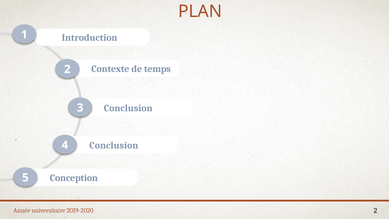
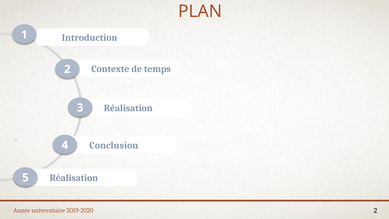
Conclusion: Conclusion -> Réalisation (128, 108)
Conception: Conception -> Réalisation (74, 178)
